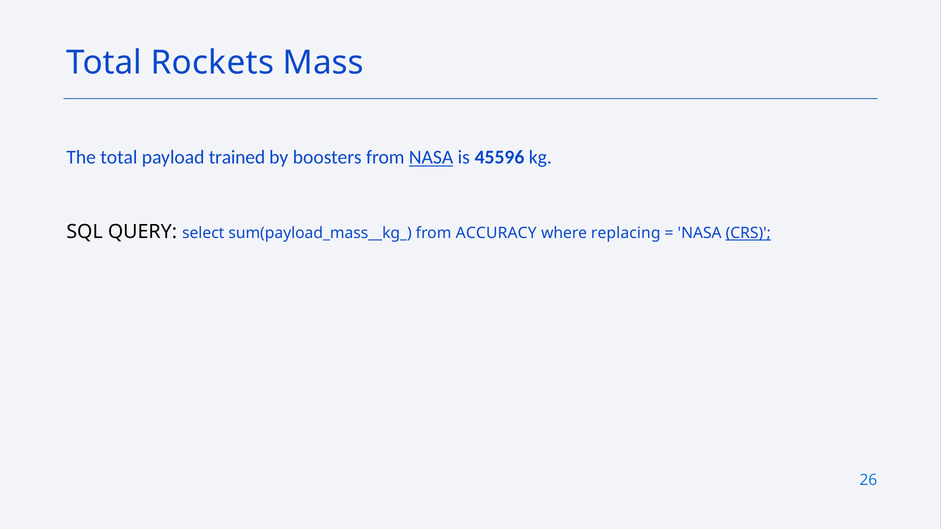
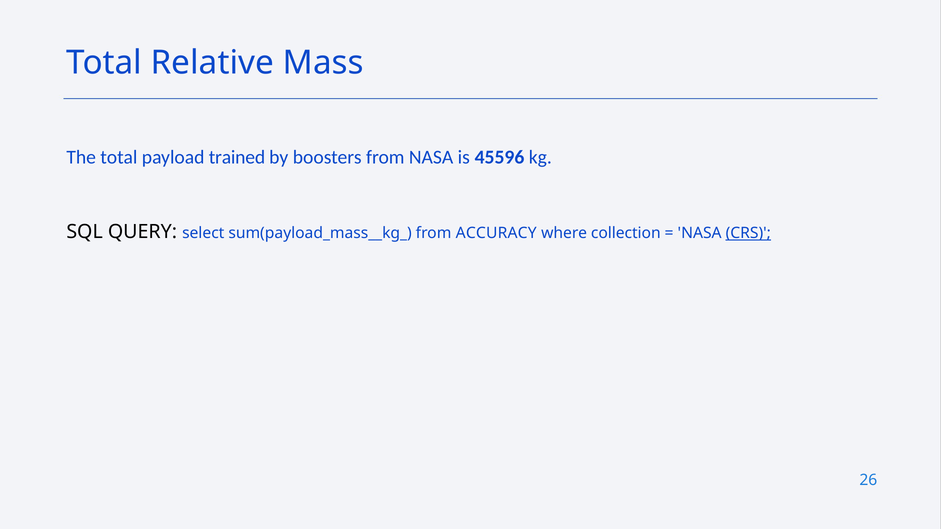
Rockets: Rockets -> Relative (212, 63)
NASA underline: present -> none (431, 158)
replacing: replacing -> collection (626, 233)
